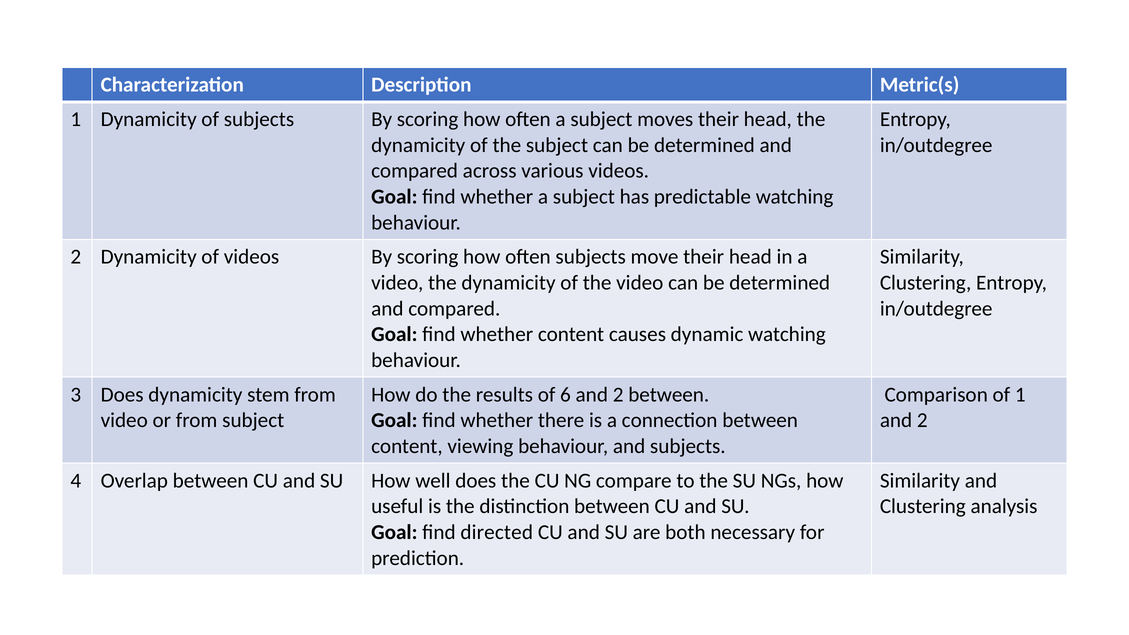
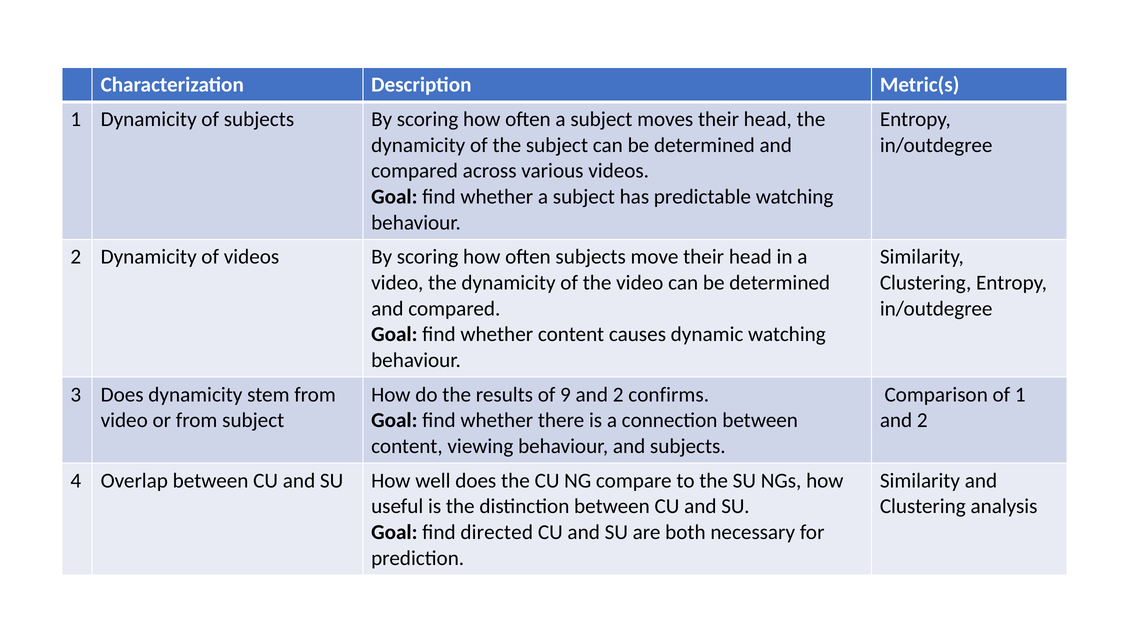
6: 6 -> 9 (565, 395)
2 between: between -> confirms (669, 395)
